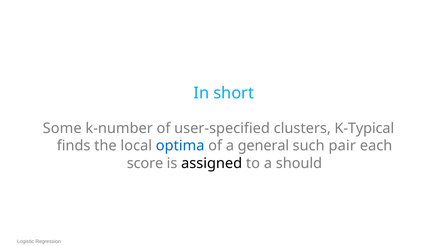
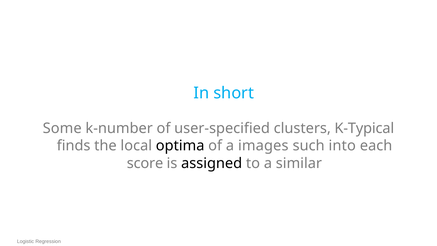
optima colour: blue -> black (180, 146)
general: general -> images (263, 146)
pair: pair -> into (342, 146)
should: should -> similar (299, 163)
